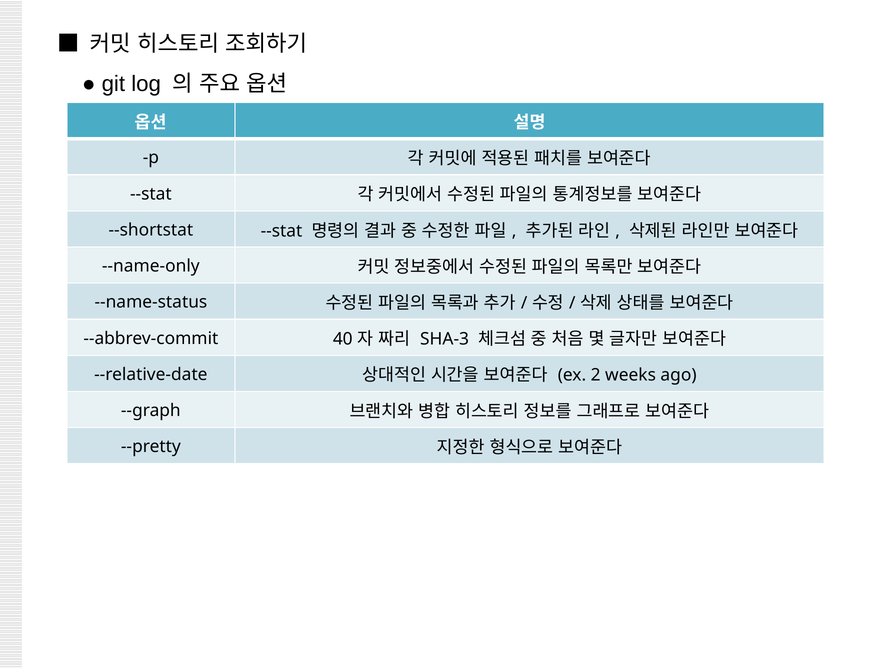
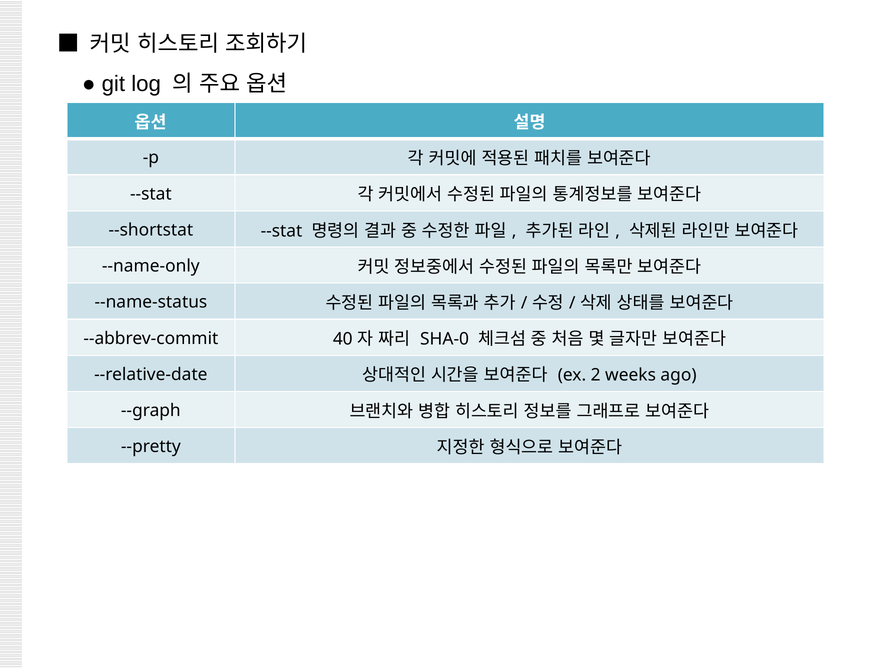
SHA-3: SHA-3 -> SHA-0 (445, 339)
